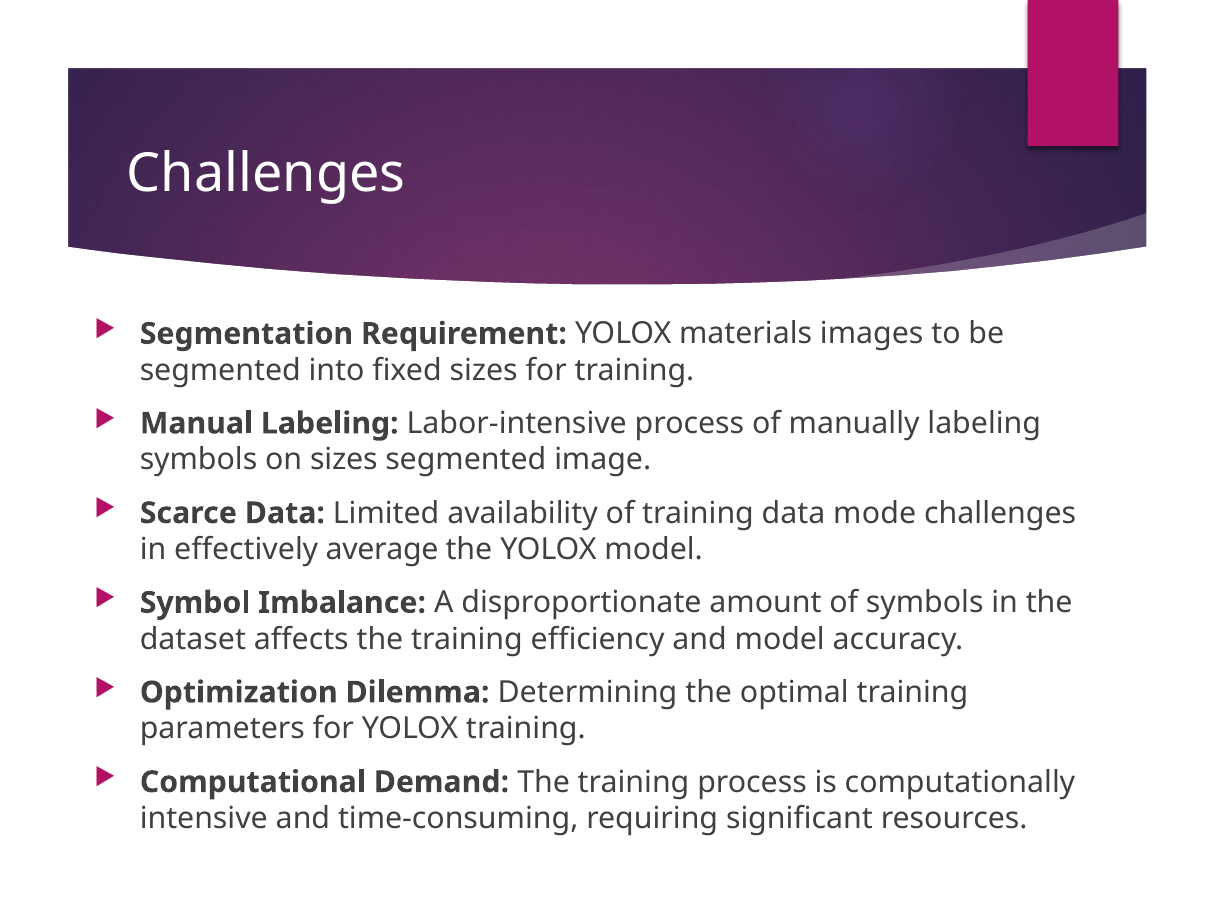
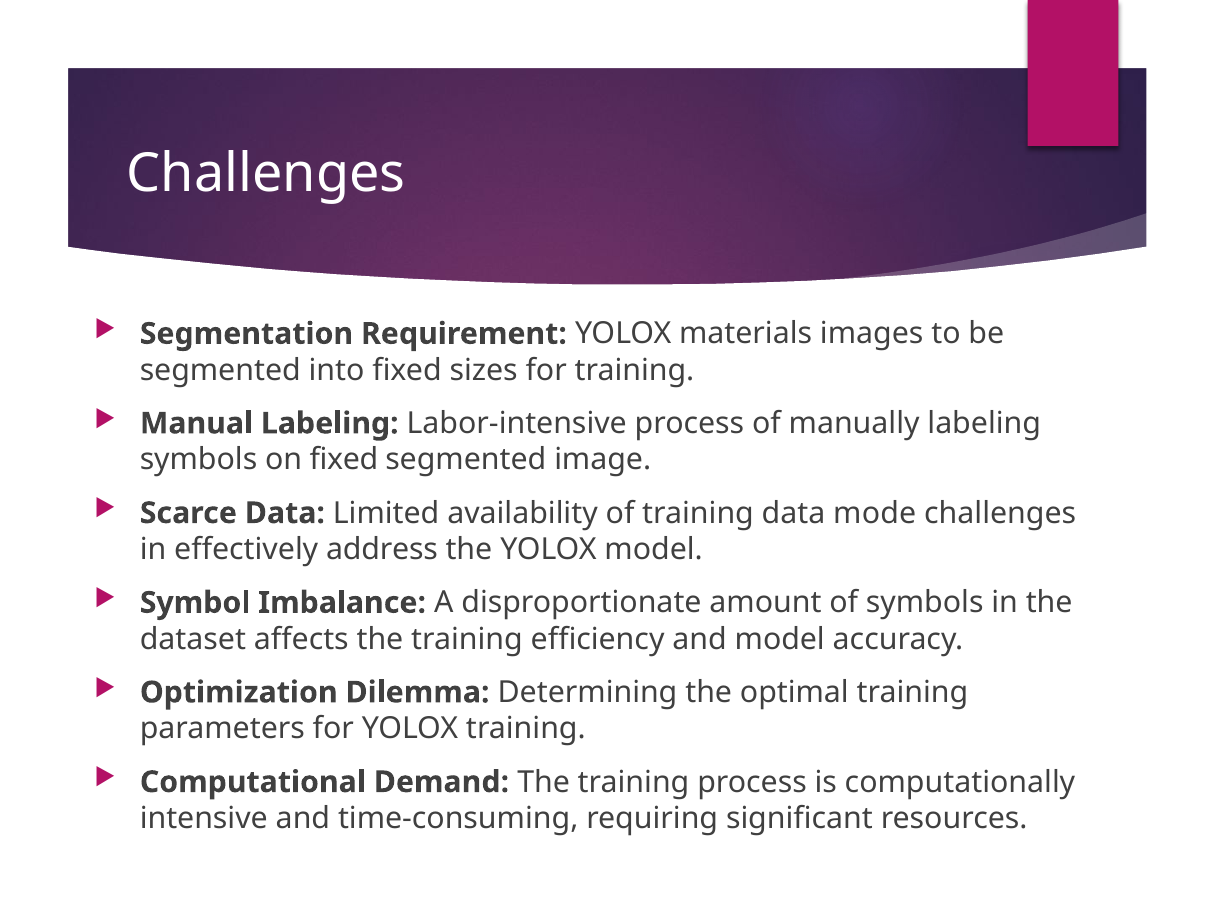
on sizes: sizes -> fixed (344, 460)
average: average -> address (382, 549)
